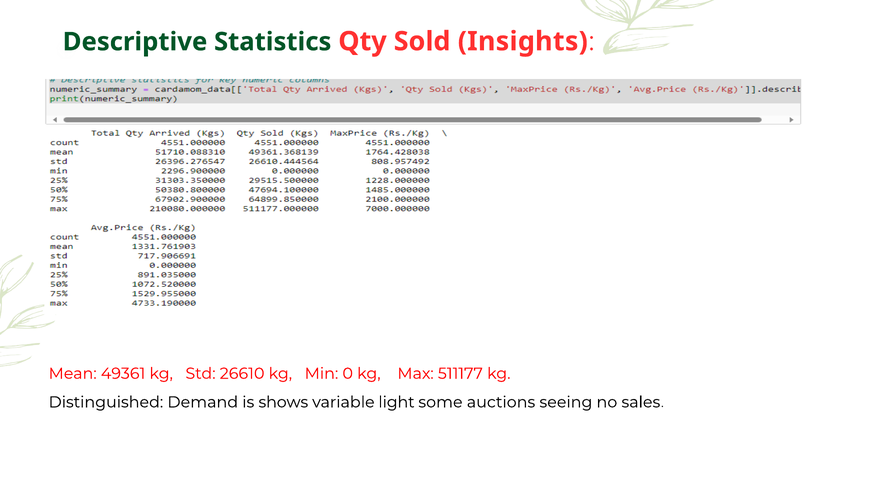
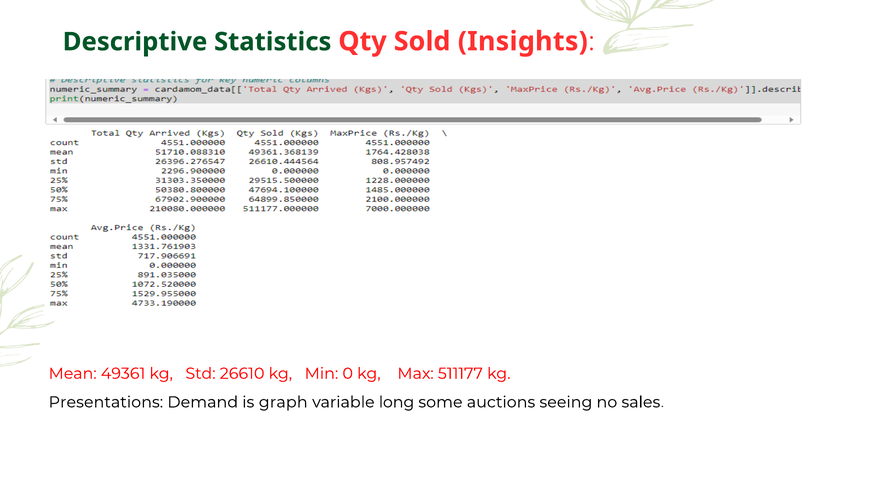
Distinguished: Distinguished -> Presentations (106, 402)
shows: shows -> graph (283, 402)
light: light -> long (397, 402)
